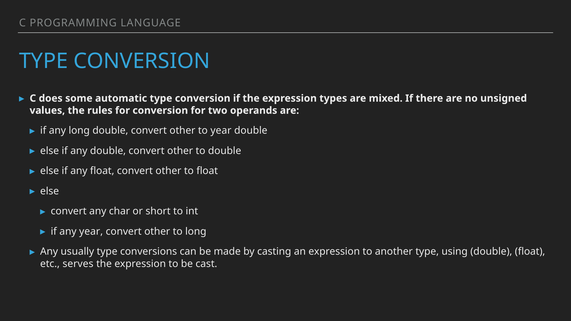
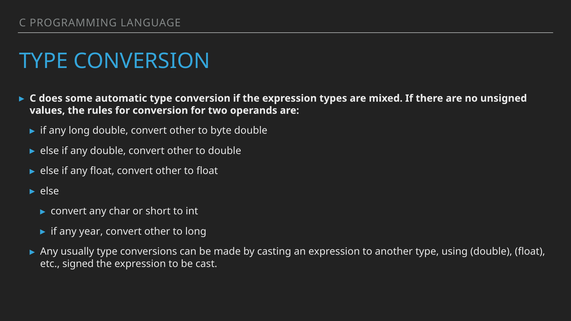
to year: year -> byte (221, 131)
serves: serves -> signed (78, 264)
